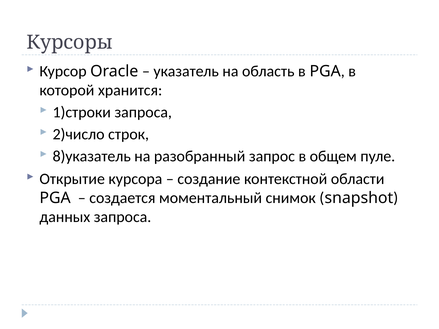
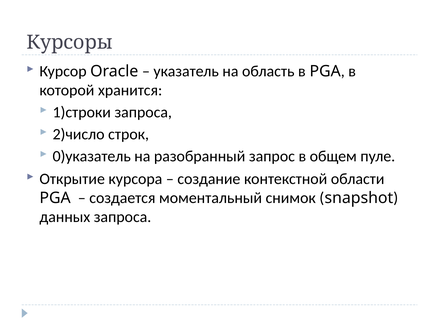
8)указатель: 8)указатель -> 0)указатель (92, 157)
